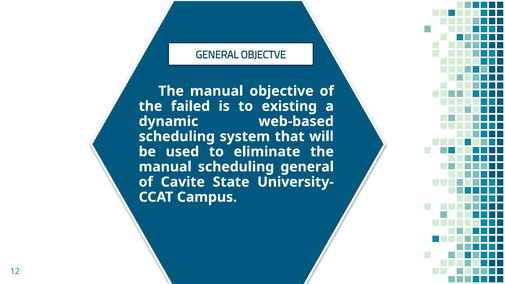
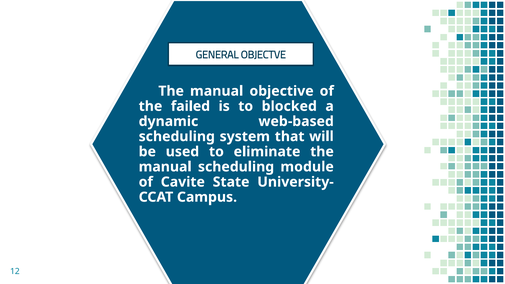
existing: existing -> blocked (289, 106)
scheduling general: general -> module (307, 167)
